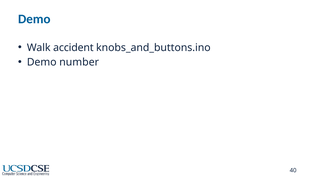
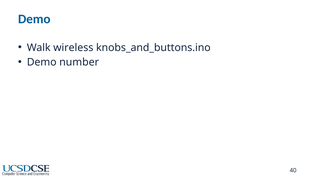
accident: accident -> wireless (73, 47)
